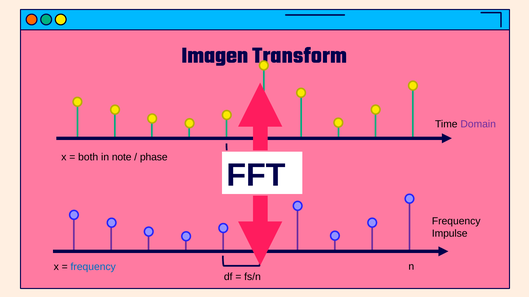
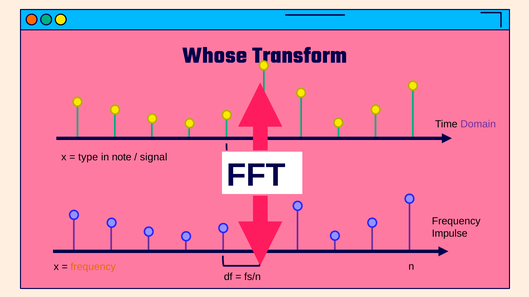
Imagen: Imagen -> Whose (215, 55)
both: both -> type (88, 157)
phase: phase -> signal (154, 157)
frequency colour: blue -> orange (93, 267)
